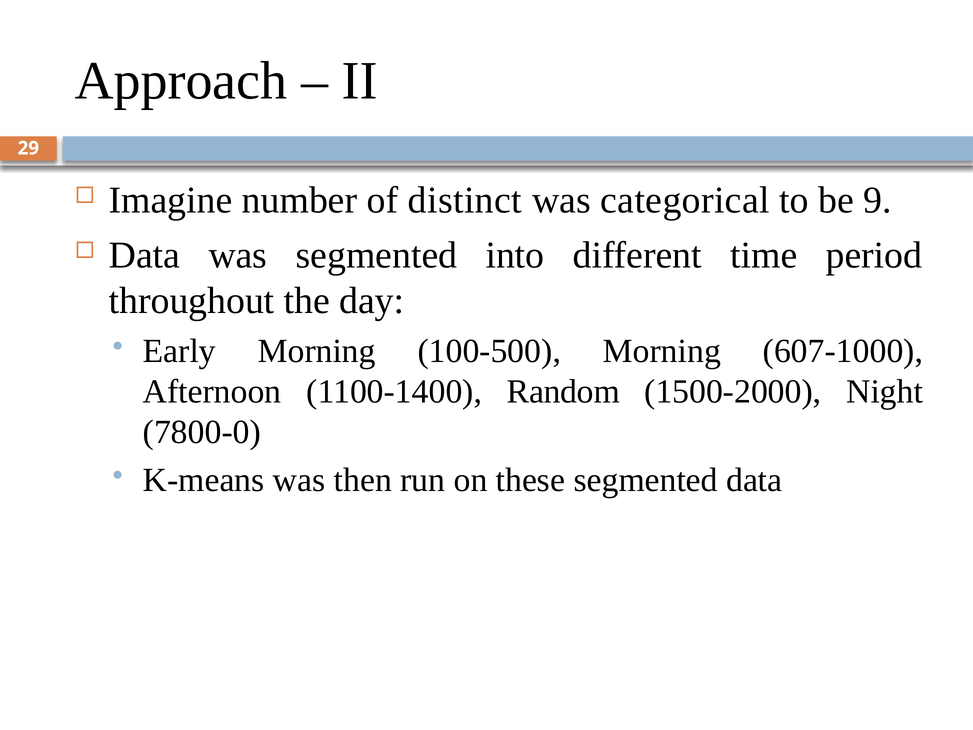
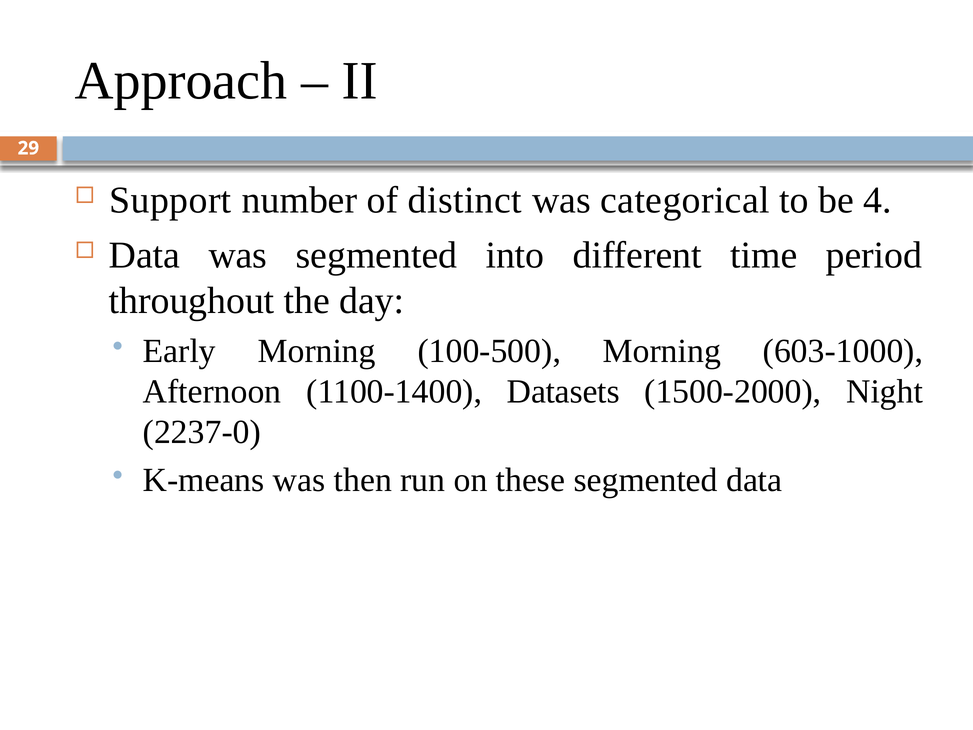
Imagine: Imagine -> Support (170, 200)
9: 9 -> 4 (877, 200)
607-1000: 607-1000 -> 603-1000 (843, 351)
Random: Random -> Datasets (563, 391)
7800-0: 7800-0 -> 2237-0 (202, 432)
